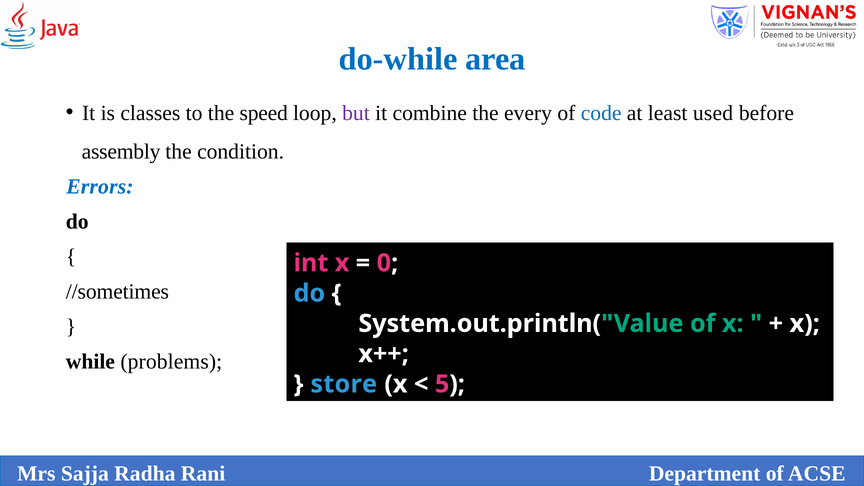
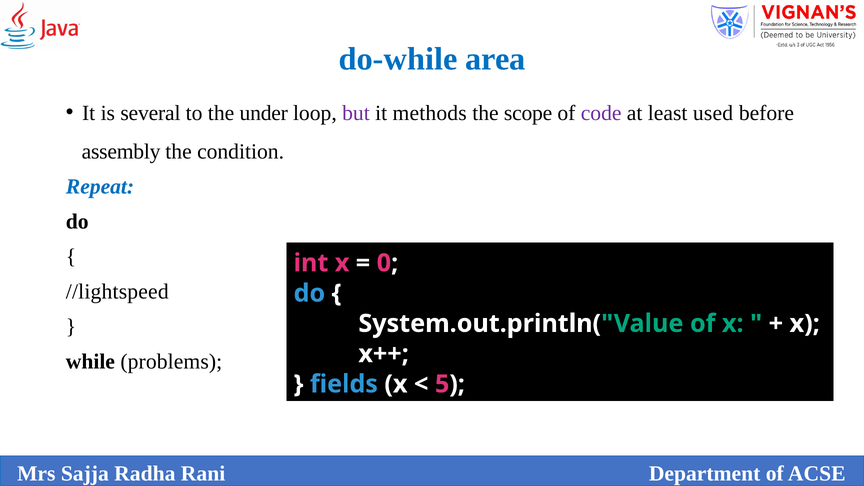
classes: classes -> several (150, 113)
speed: speed -> under (264, 113)
combine: combine -> methods (430, 113)
every: every -> scope (528, 113)
code colour: blue -> purple (601, 113)
Errors: Errors -> Repeat (100, 187)
//sometimes: //sometimes -> //lightspeed (117, 292)
store: store -> fields (344, 384)
